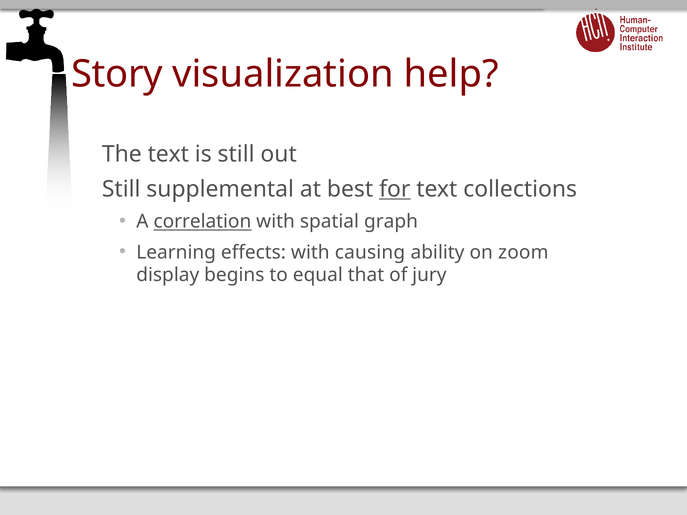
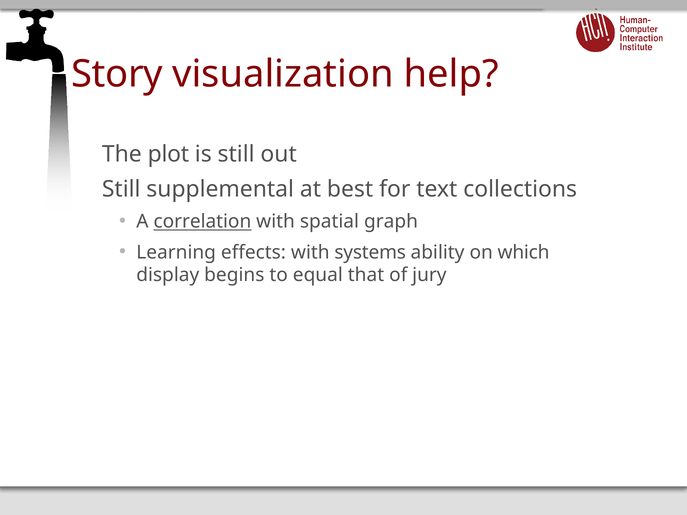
The text: text -> plot (168, 154)
for underline: present -> none (395, 189)
causing: causing -> systems (370, 252)
zoom: zoom -> which (524, 252)
